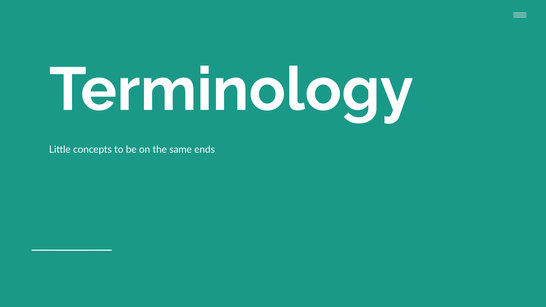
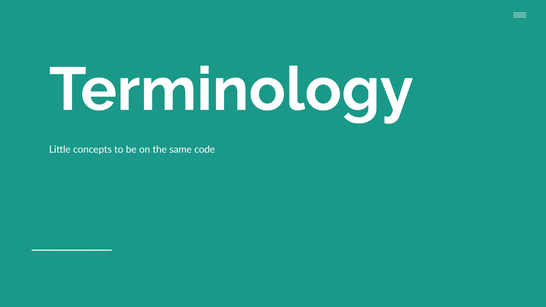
ends: ends -> code (205, 150)
